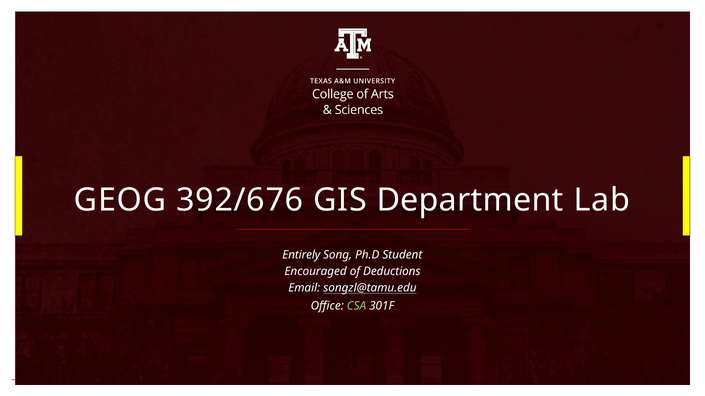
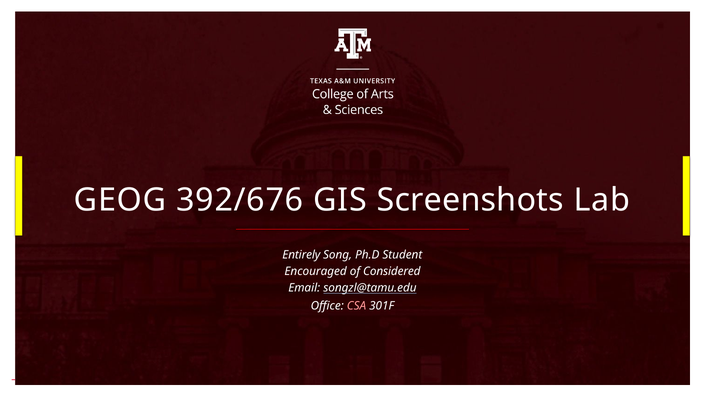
Department: Department -> Screenshots (470, 201)
Deductions: Deductions -> Considered (392, 272)
CSA colour: light green -> pink (357, 306)
